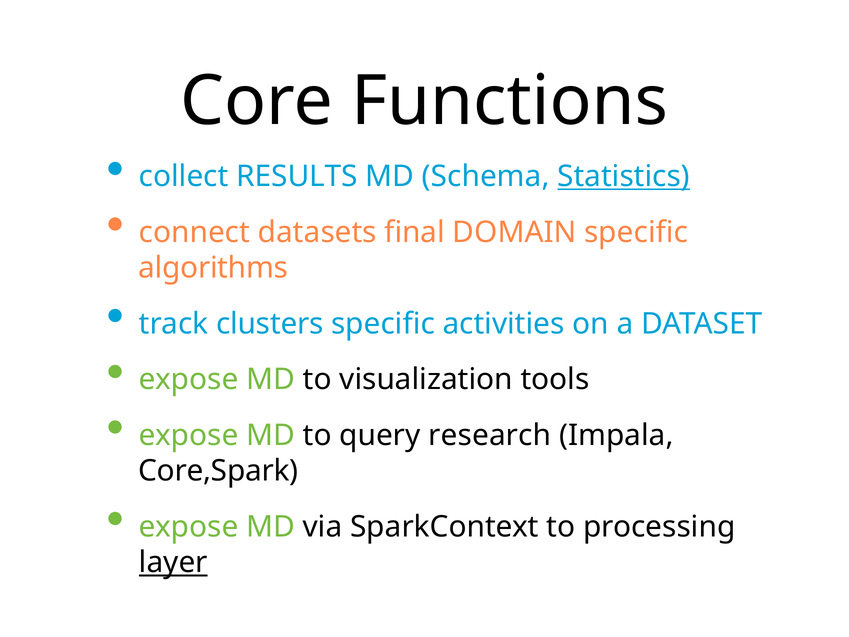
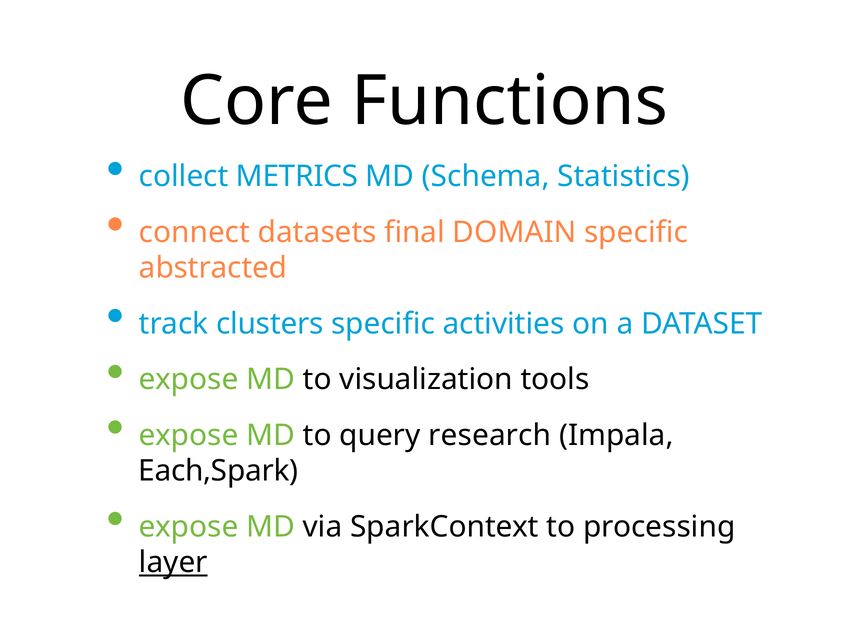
RESULTS: RESULTS -> METRICS (297, 176)
Statistics underline: present -> none (624, 176)
algorithms: algorithms -> abstracted (213, 268)
Core,Spark: Core,Spark -> Each,Spark (218, 471)
